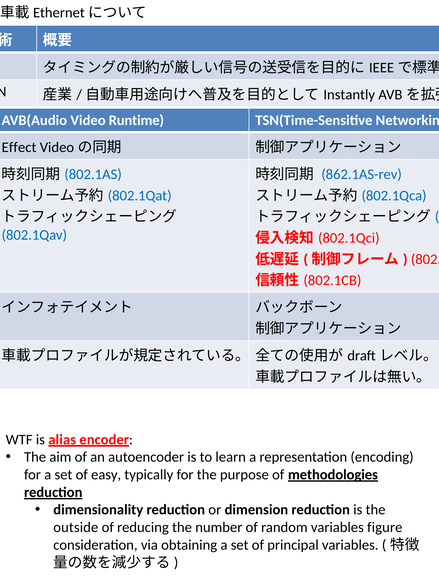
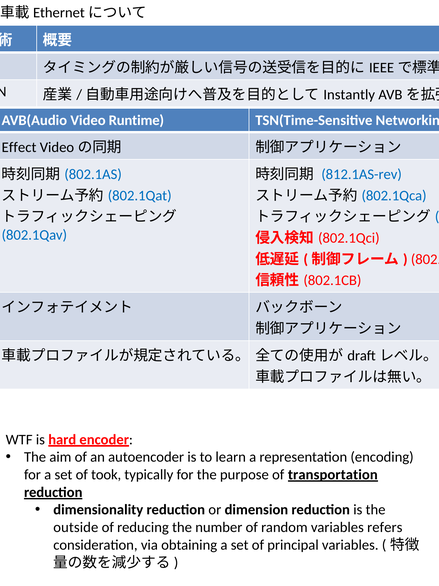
862.1AS-rev: 862.1AS-rev -> 812.1AS-rev (362, 174)
alias: alias -> hard (62, 439)
easy: easy -> took (106, 474)
methodologies: methodologies -> transportation (333, 474)
figure: figure -> refers (385, 527)
